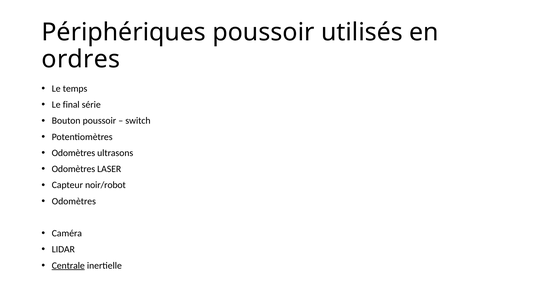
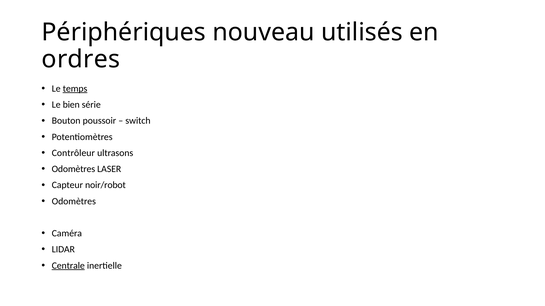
Périphériques poussoir: poussoir -> nouveau (263, 32)
temps underline: none -> present (75, 89)
final: final -> bien (71, 105)
Odomètres: Odomètres -> Contrôleur (73, 153)
